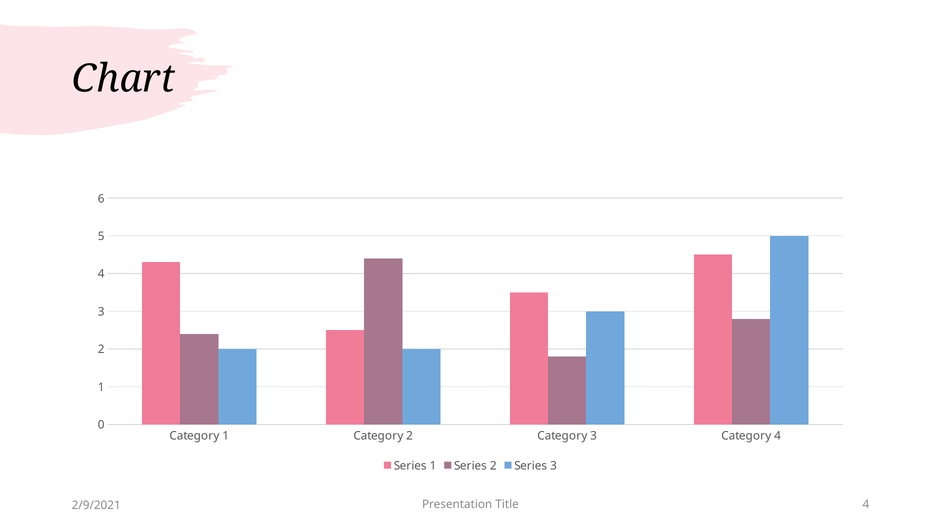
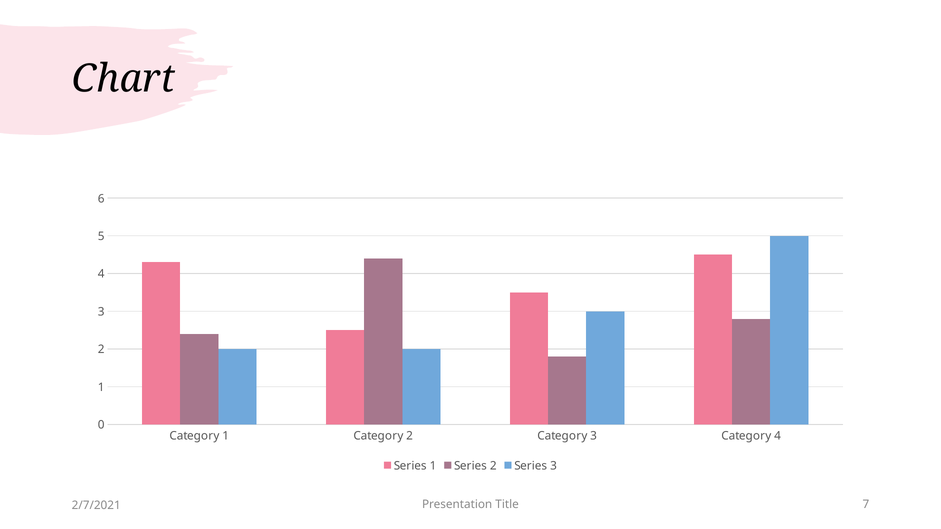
Title 4: 4 -> 7 (866, 505)
2/9/2021: 2/9/2021 -> 2/7/2021 (96, 505)
